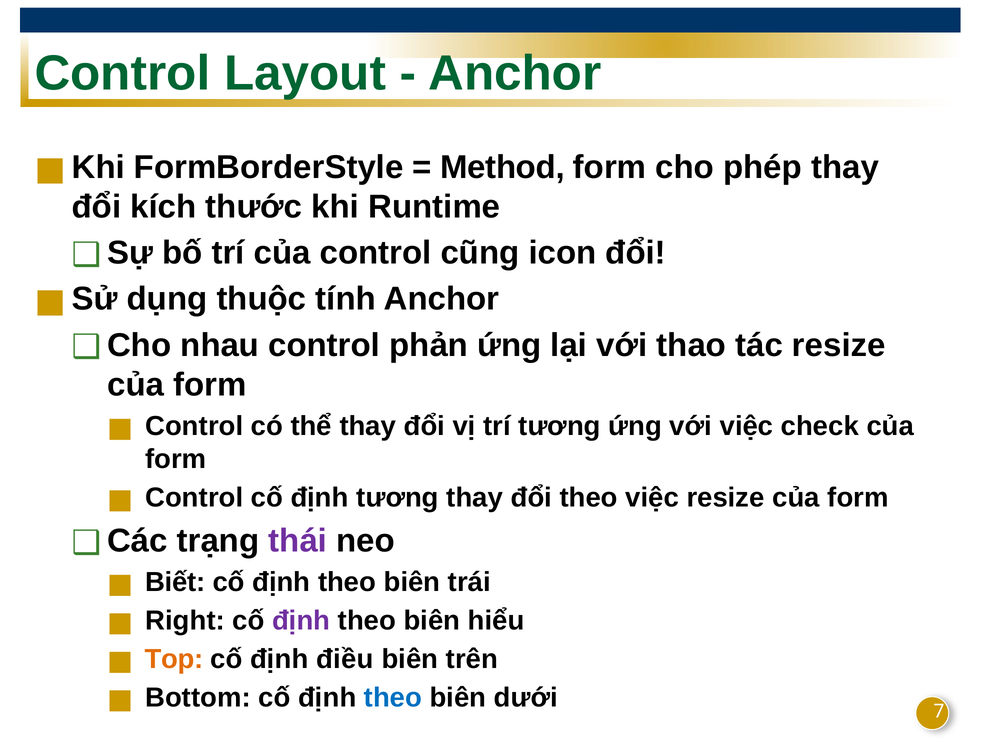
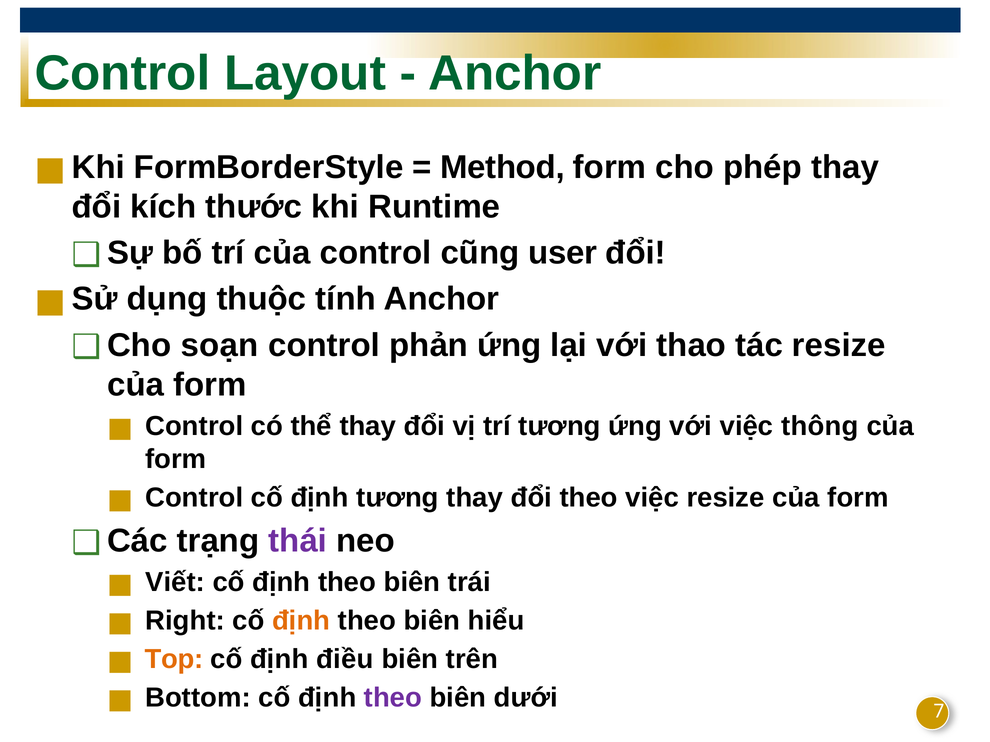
icon: icon -> user (563, 253)
nhau: nhau -> soạn (220, 345)
check: check -> thông (820, 426)
Biết: Biết -> Viết (175, 583)
định colour: purple -> orange (301, 621)
theo colour: blue -> purple (393, 698)
